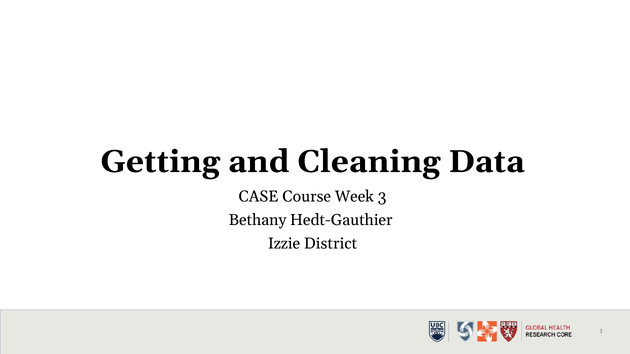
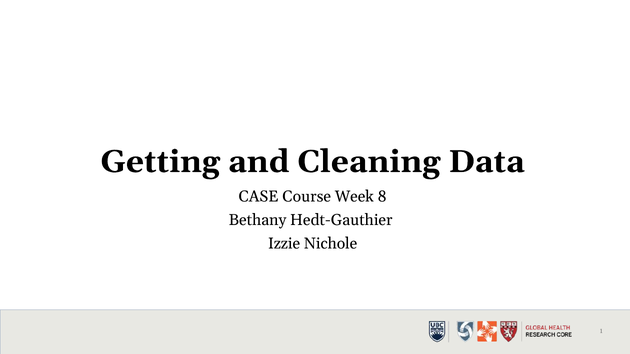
3: 3 -> 8 (382, 197)
District: District -> Nichole (331, 244)
